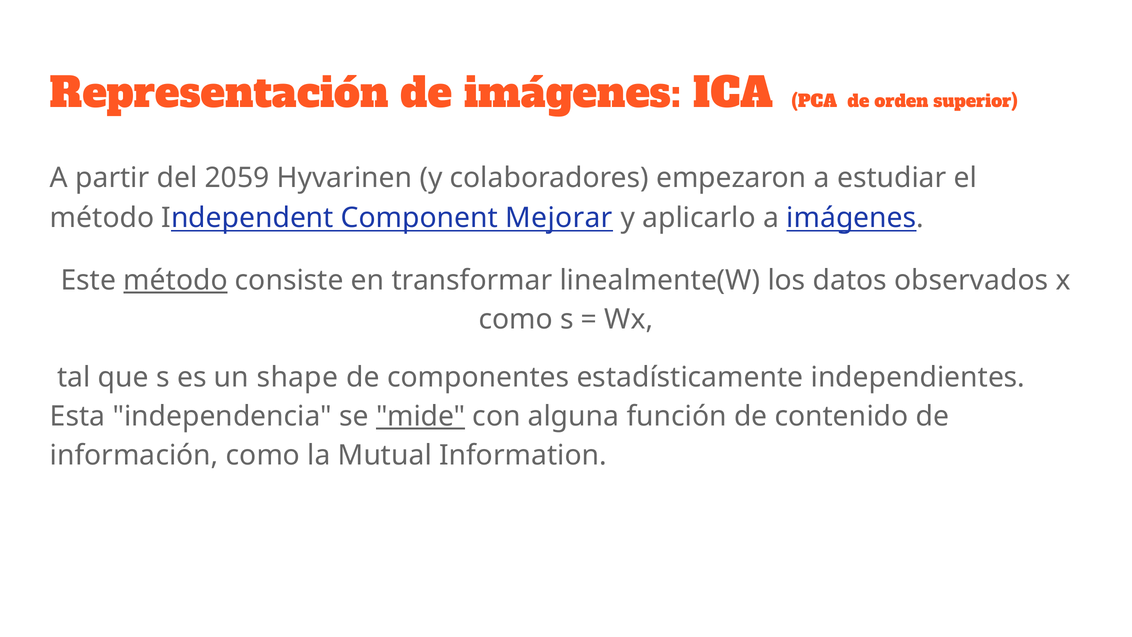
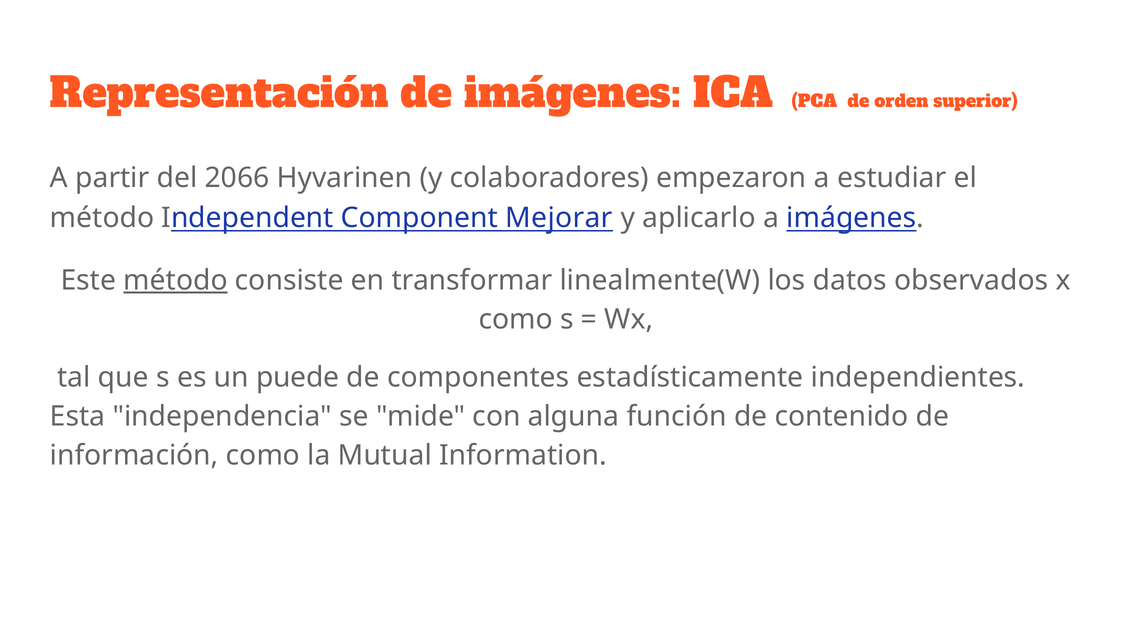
2059: 2059 -> 2066 (237, 178)
shape: shape -> puede (298, 377)
mide underline: present -> none (421, 416)
